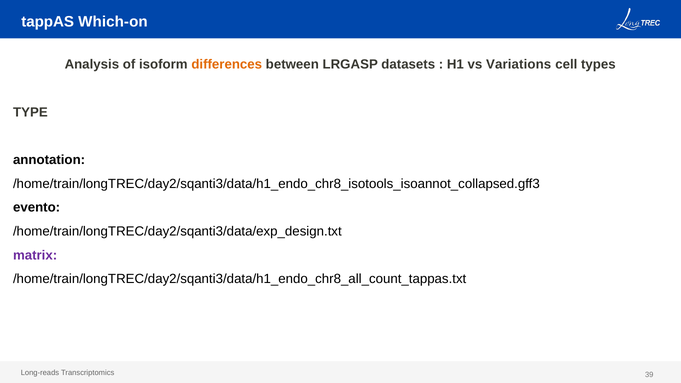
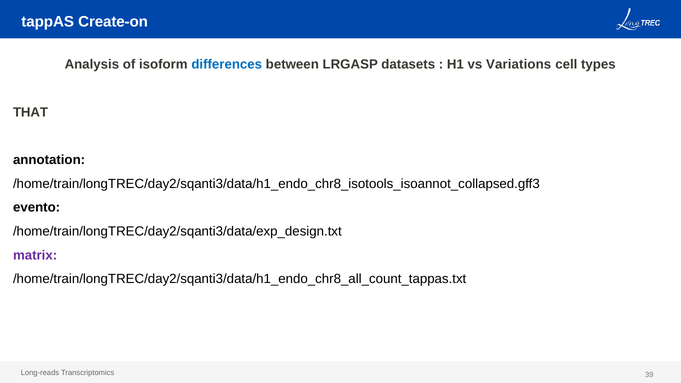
Which-on: Which-on -> Create-on (113, 22)
differences colour: orange -> blue (227, 64)
TYPE: TYPE -> THAT (30, 112)
